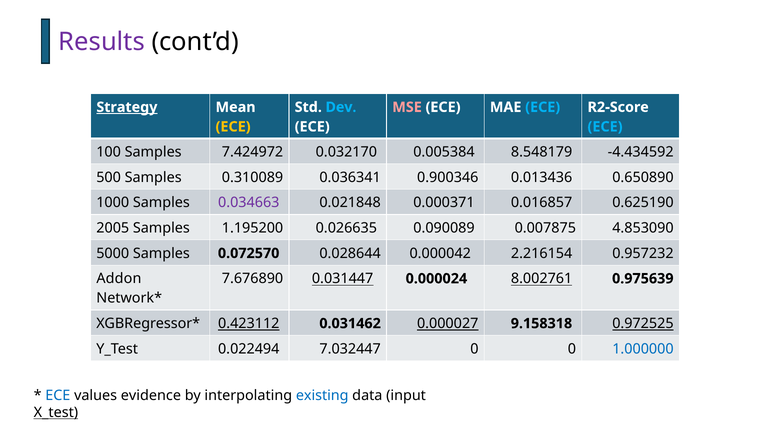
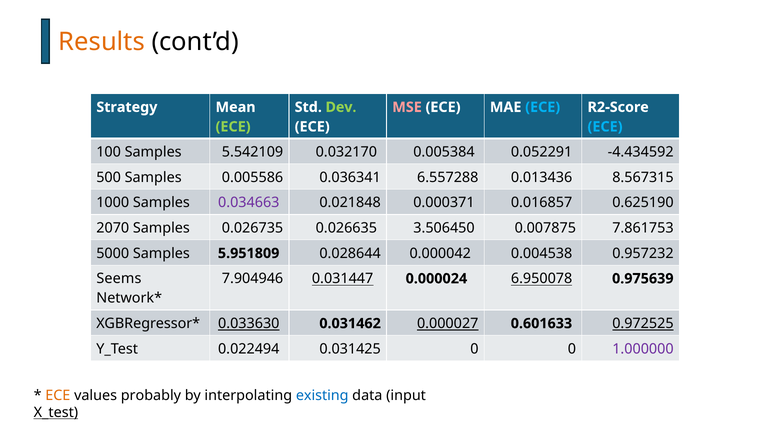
Results colour: purple -> orange (102, 42)
Strategy underline: present -> none (127, 107)
Dev colour: light blue -> light green (341, 107)
ECE colour: yellow -> light green (233, 127)
7.424972: 7.424972 -> 5.542109 (253, 152)
8.548179: 8.548179 -> 0.052291 (542, 152)
0.310089: 0.310089 -> 0.005586 (253, 178)
0.900346: 0.900346 -> 6.557288 (448, 178)
0.650890: 0.650890 -> 8.567315 (643, 178)
2005: 2005 -> 2070 (113, 228)
1.195200: 1.195200 -> 0.026735 (253, 228)
0.090089: 0.090089 -> 3.506450 (444, 228)
4.853090: 4.853090 -> 7.861753 (643, 228)
0.072570: 0.072570 -> 5.951809 (249, 254)
2.216154: 2.216154 -> 0.004538 (542, 254)
Addon: Addon -> Seems (119, 279)
7.676890: 7.676890 -> 7.904946 (253, 279)
8.002761: 8.002761 -> 6.950078 (542, 279)
0.423112: 0.423112 -> 0.033630 (249, 324)
9.158318: 9.158318 -> 0.601633 (541, 324)
7.032447: 7.032447 -> 0.031425 (350, 349)
1.000000 colour: blue -> purple (643, 349)
ECE colour: blue -> orange (58, 396)
evidence: evidence -> probably (151, 396)
